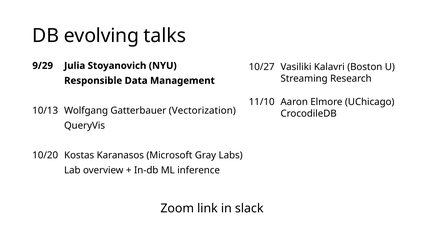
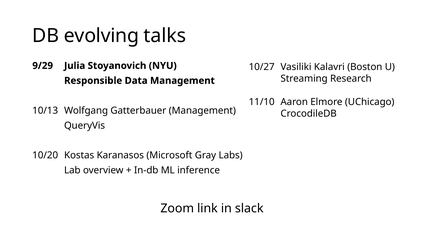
Gatterbauer Vectorization: Vectorization -> Management (202, 110)
